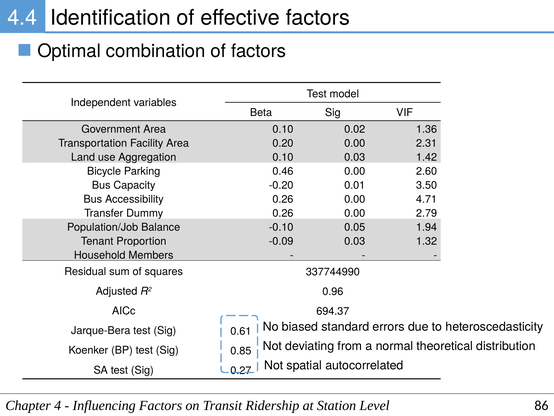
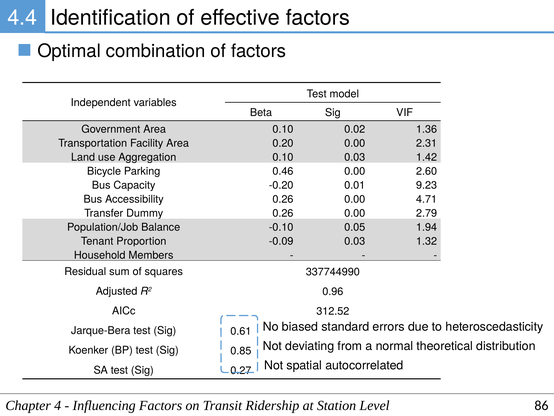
3.50: 3.50 -> 9.23 (427, 185)
694.37: 694.37 -> 312.52 (333, 311)
